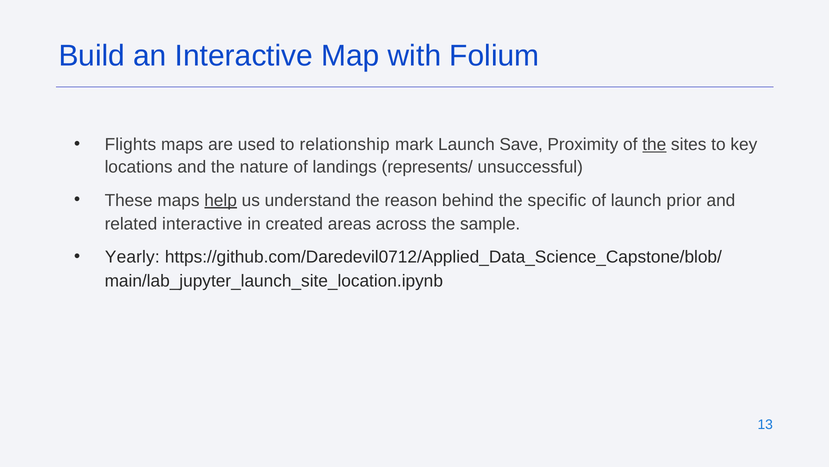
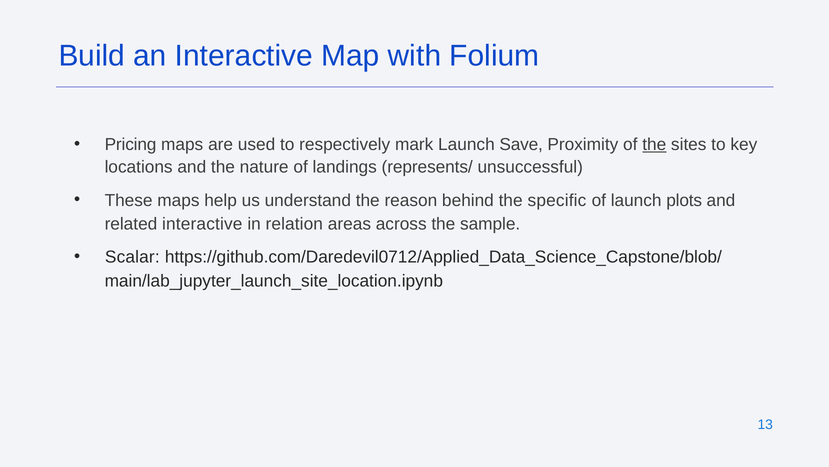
Flights: Flights -> Pricing (131, 144)
relationship: relationship -> respectively (345, 144)
help underline: present -> none (221, 200)
prior: prior -> plots (684, 200)
created: created -> relation (294, 224)
Yearly: Yearly -> Scalar (132, 257)
